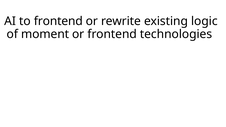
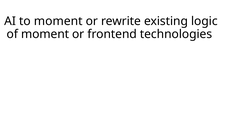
to frontend: frontend -> moment (58, 21)
